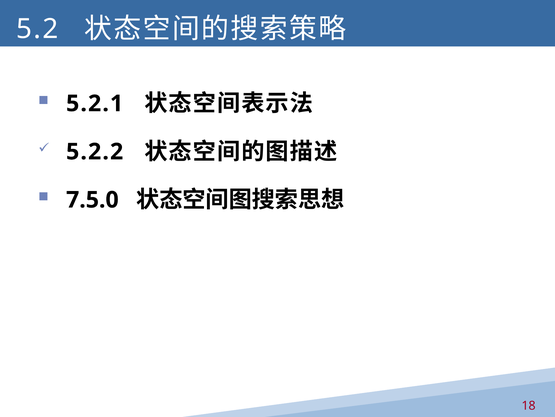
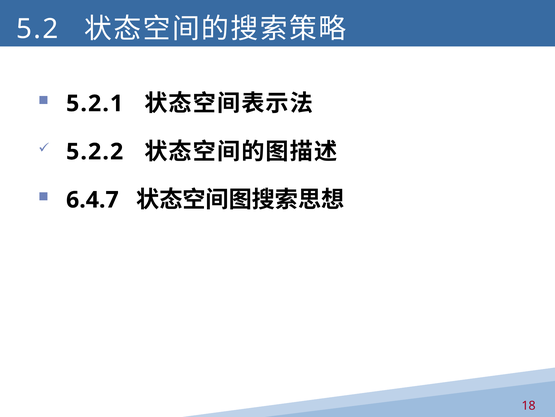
7.5.0: 7.5.0 -> 6.4.7 (92, 200)
